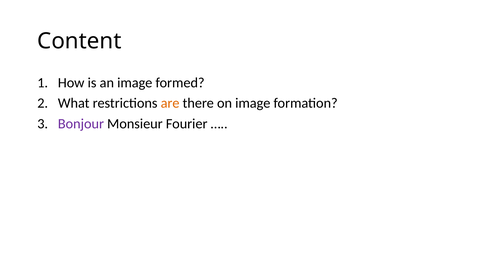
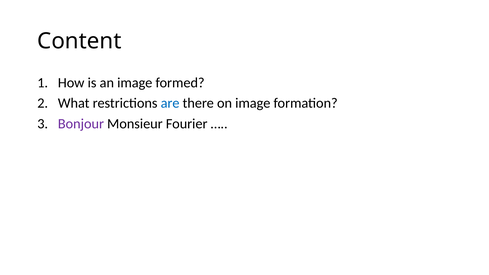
are colour: orange -> blue (170, 103)
